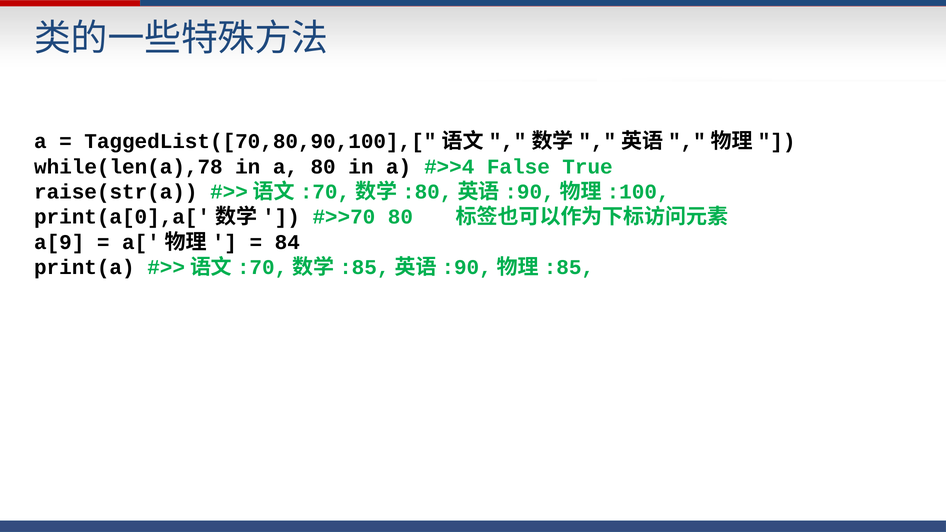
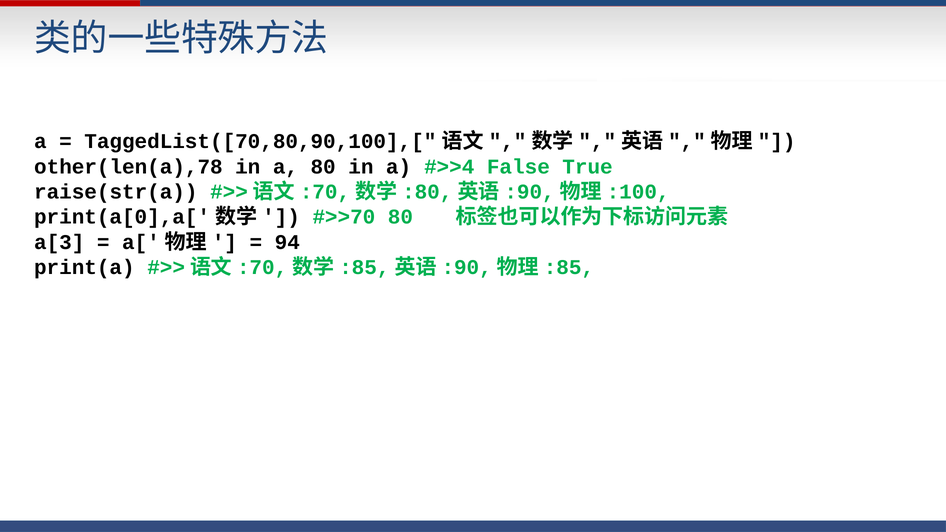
while(len(a),78: while(len(a),78 -> other(len(a),78 (128, 167)
a[9: a[9 -> a[3 (59, 242)
84: 84 -> 94 (287, 242)
